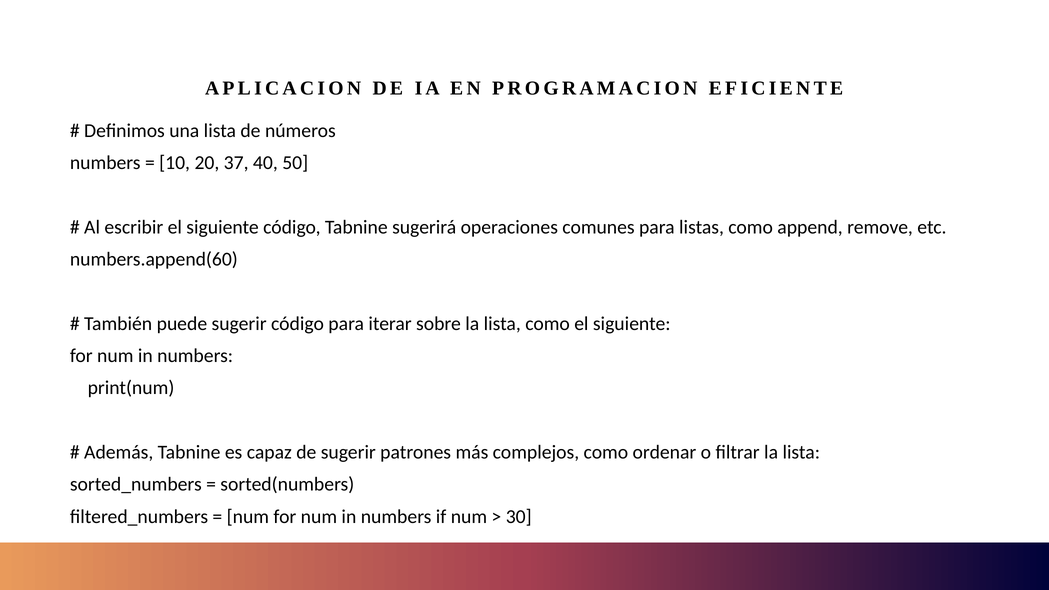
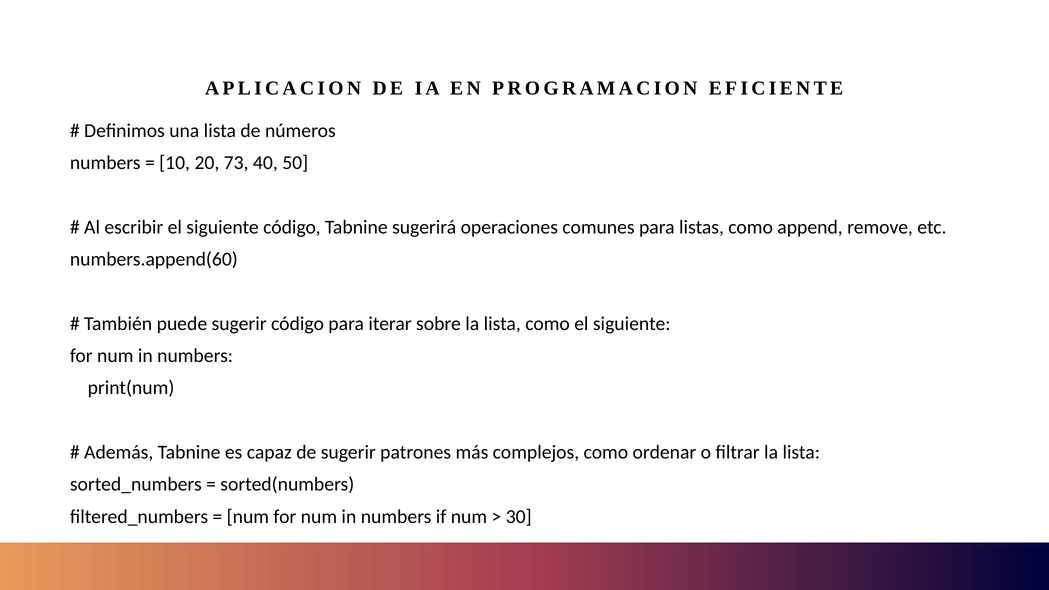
37: 37 -> 73 (236, 163)
